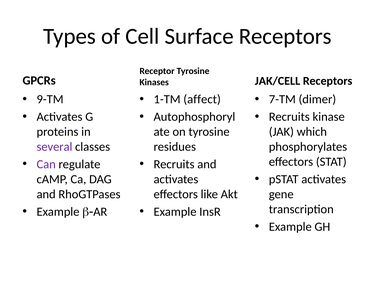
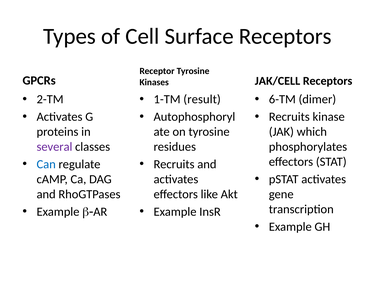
9-TM: 9-TM -> 2-TM (50, 99)
affect: affect -> result (202, 99)
7-TM: 7-TM -> 6-TM (282, 99)
Can colour: purple -> blue (46, 164)
